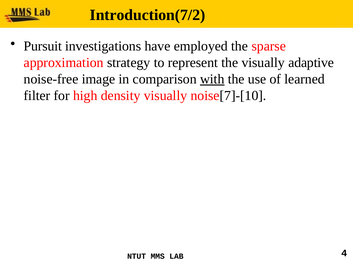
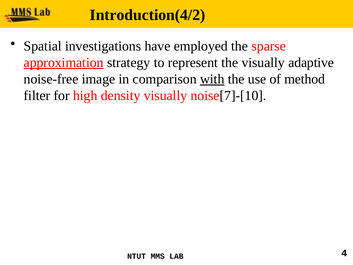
Introduction(7/2: Introduction(7/2 -> Introduction(4/2 (148, 15)
Pursuit: Pursuit -> Spatial (43, 46)
approximation underline: none -> present (64, 62)
learned: learned -> method (305, 79)
